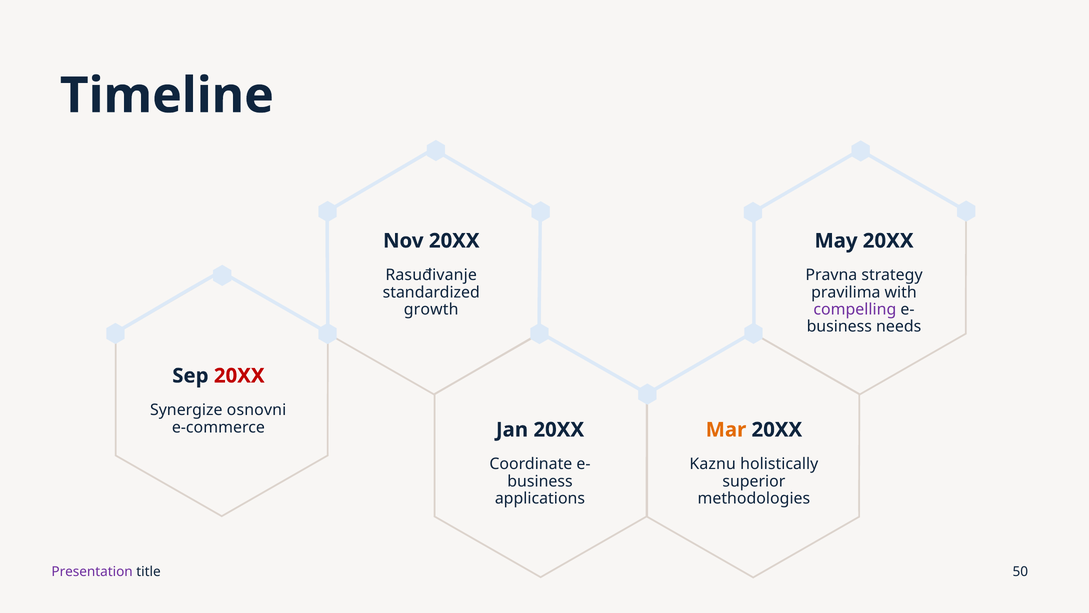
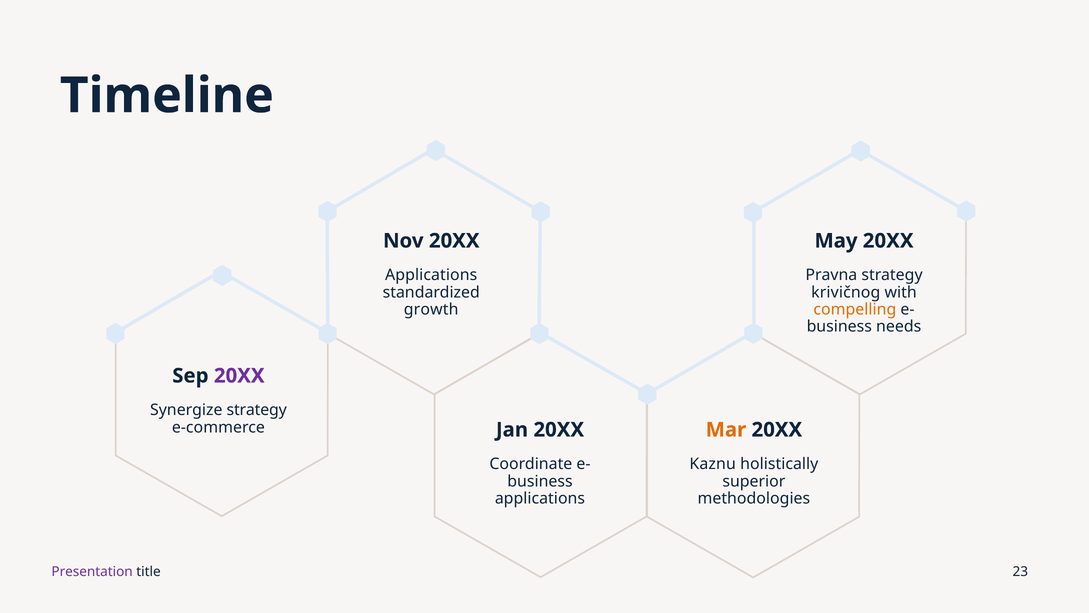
Rasuđivanje: Rasuđivanje -> Applications (431, 275)
pravilima: pravilima -> krivičnog (846, 292)
compelling colour: purple -> orange (855, 309)
20XX colour: red -> purple (239, 376)
Synergize osnovni: osnovni -> strategy (257, 410)
50: 50 -> 23 (1020, 572)
